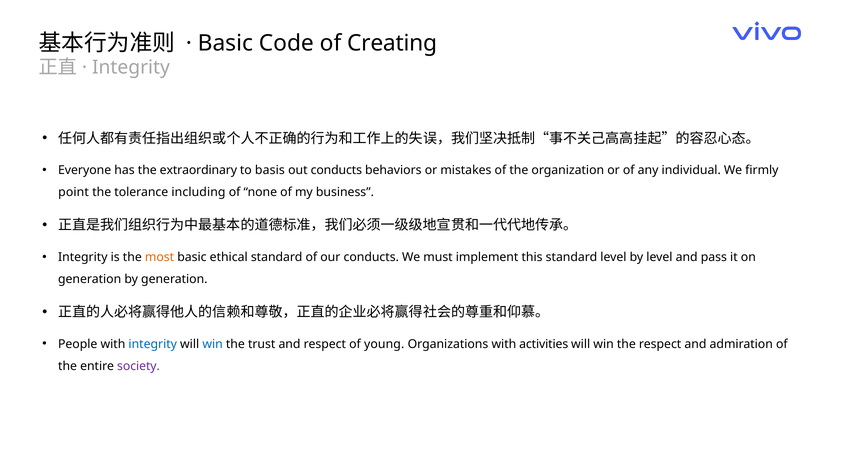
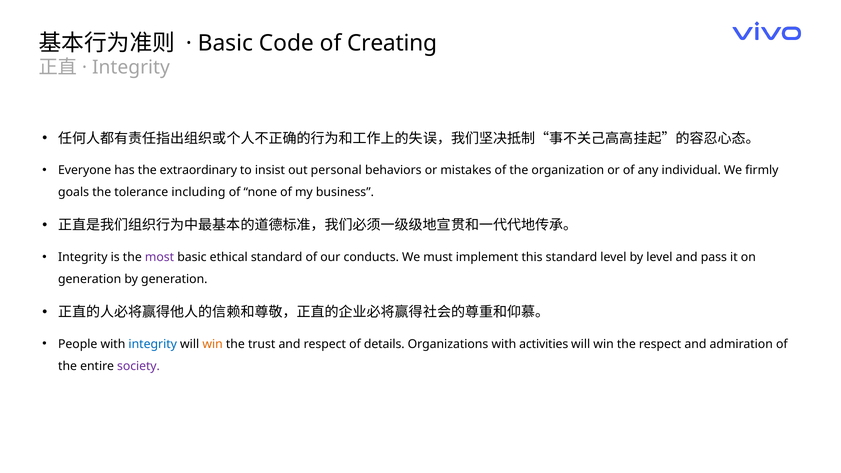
basis: basis -> insist (270, 170)
out conducts: conducts -> personal (336, 170)
point: point -> goals (74, 192)
most colour: orange -> purple (160, 257)
win colour: blue -> orange (213, 344)
young: young -> details (384, 344)
